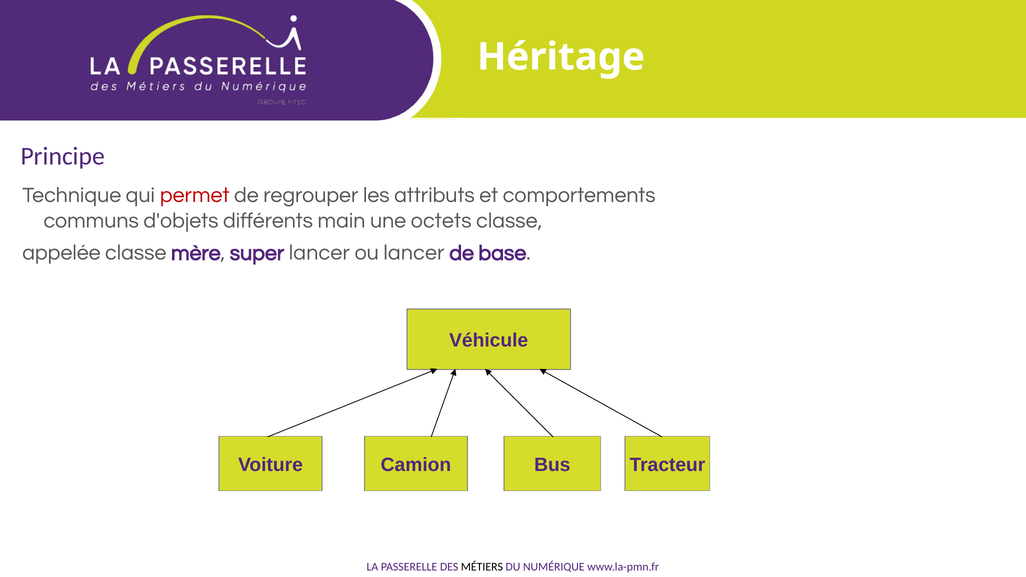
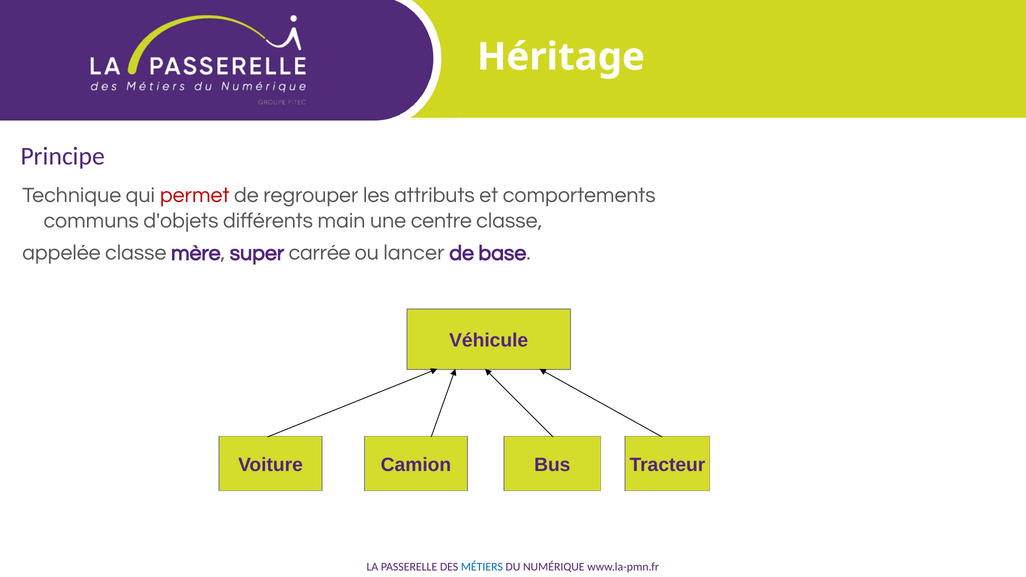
octets: octets -> centre (441, 221)
super lancer: lancer -> carrée (320, 253)
MÉTIERS colour: black -> blue (482, 567)
